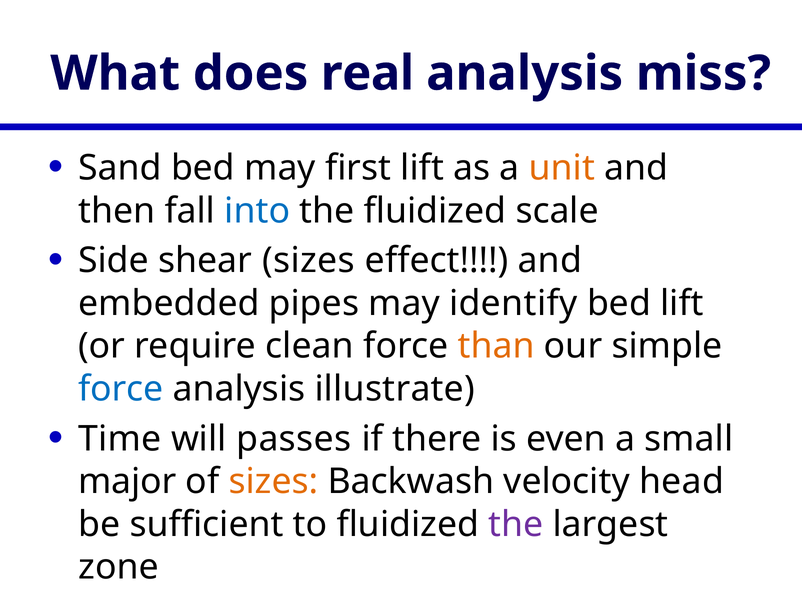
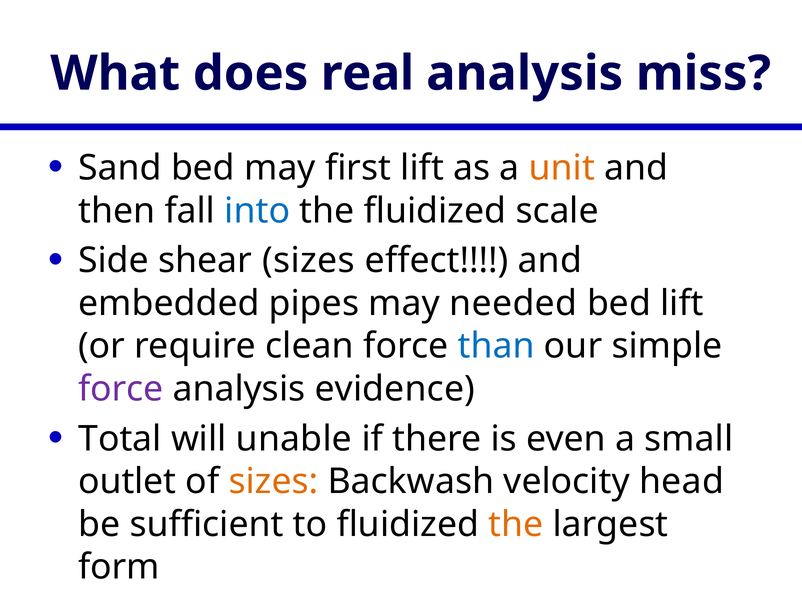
identify: identify -> needed (513, 304)
than colour: orange -> blue (496, 347)
force colour: blue -> purple (121, 389)
illustrate: illustrate -> evidence (395, 389)
Time: Time -> Total (120, 439)
passes: passes -> unable (294, 439)
major: major -> outlet (127, 482)
the colour: purple -> orange (516, 525)
zone: zone -> form (119, 568)
